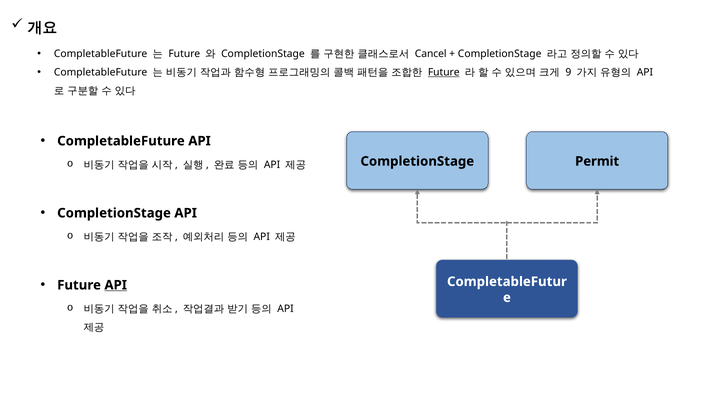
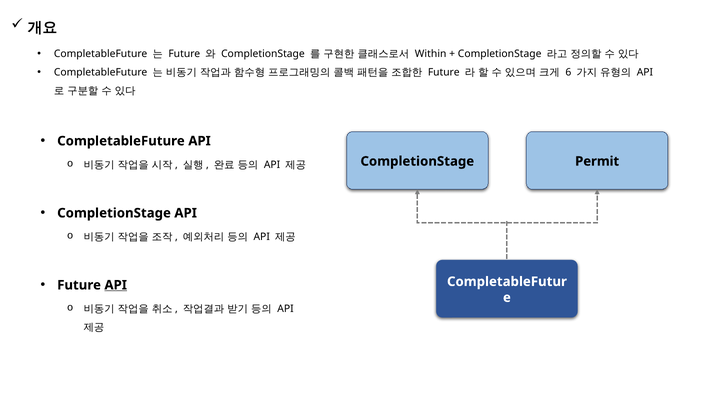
Cancel: Cancel -> Within (431, 54)
Future underline: present -> none (444, 72)
9: 9 -> 6 (568, 72)
